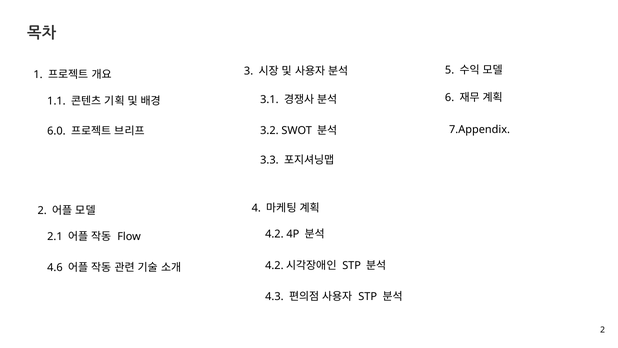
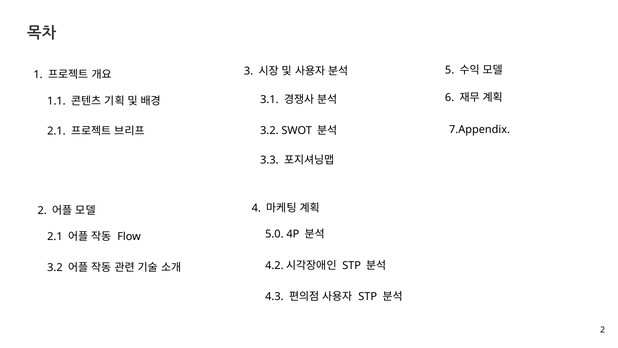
6.0: 6.0 -> 2.1 (56, 131)
4.2: 4.2 -> 5.0 (274, 234)
4.6: 4.6 -> 3.2 (55, 267)
